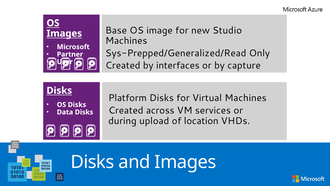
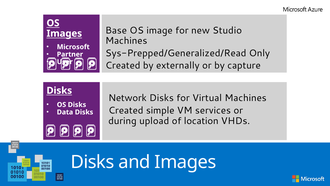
interfaces: interfaces -> externally (178, 65)
Platform: Platform -> Network (127, 98)
across: across -> simple (160, 110)
